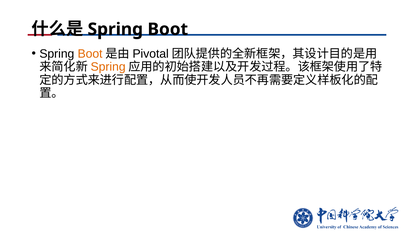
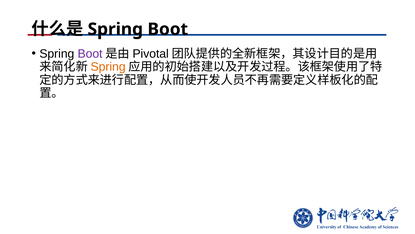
Boot colour: orange -> purple (90, 54)
